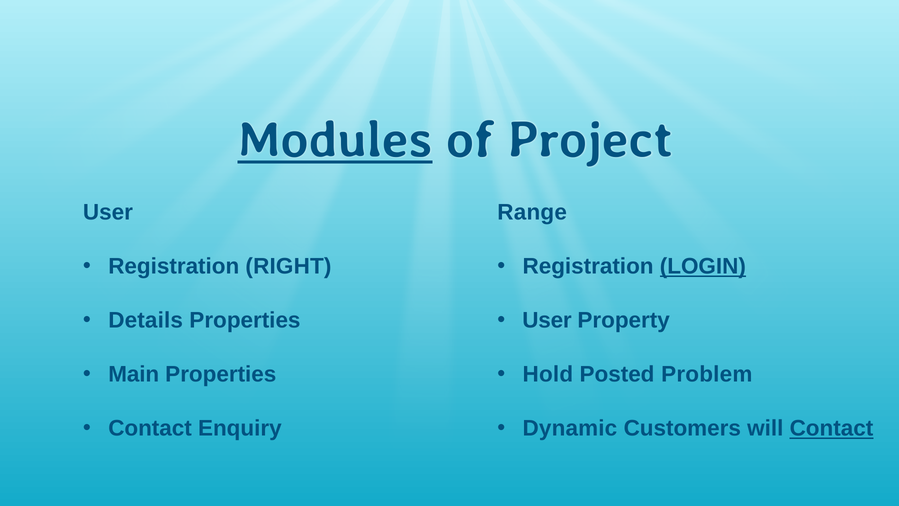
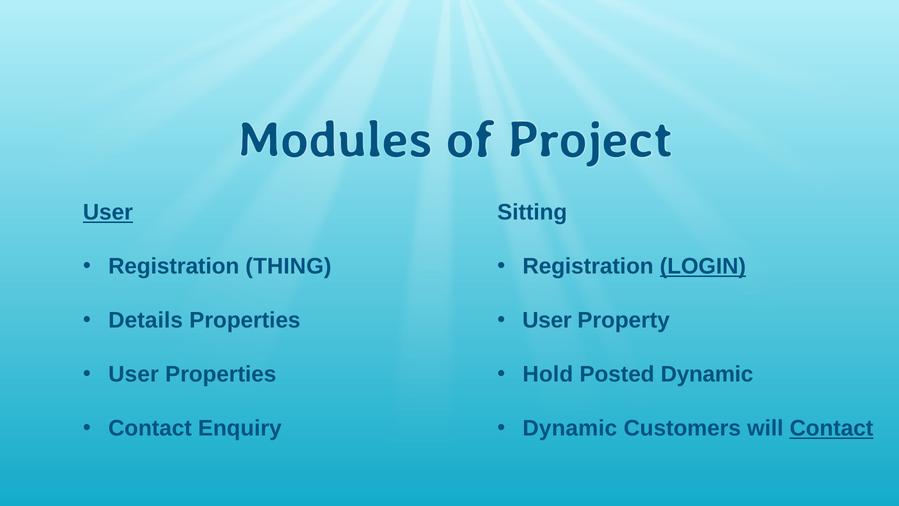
Modules underline: present -> none (335, 140)
User underline: none -> present (108, 212)
Range: Range -> Sitting (532, 212)
RIGHT: RIGHT -> THING (288, 266)
Main: Main -> User (134, 374)
Posted Problem: Problem -> Dynamic (707, 374)
